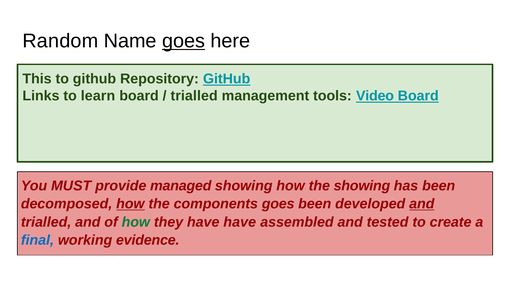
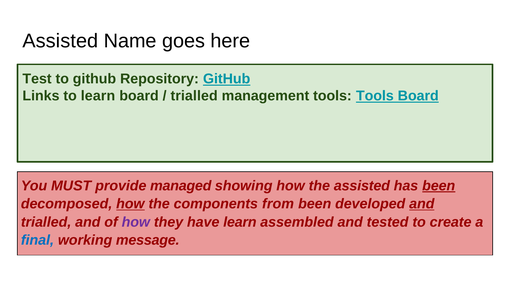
Random: Random -> Assisted (60, 41)
goes underline: present -> none (184, 41)
This: This -> Test (37, 79)
tools Video: Video -> Tools (375, 96)
the showing: showing -> assisted (362, 186)
been underline: none -> present (439, 186)
components goes: goes -> from (278, 204)
how colour: green -> purple (136, 222)
have have: have -> learn (240, 222)
evidence: evidence -> message (148, 240)
